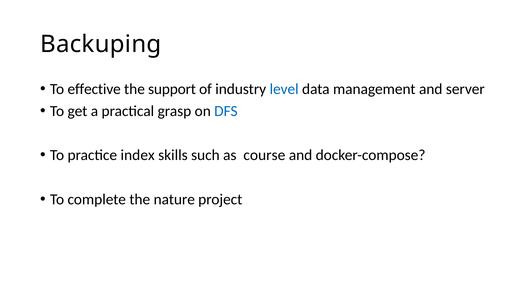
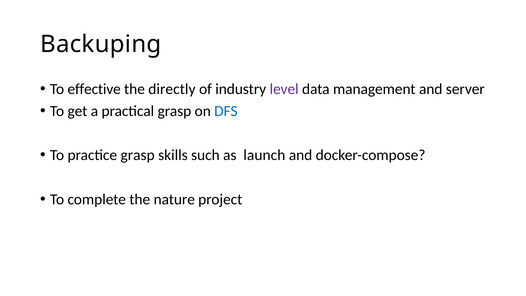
support: support -> directly (172, 89)
level colour: blue -> purple (284, 89)
practice index: index -> grasp (138, 155)
course: course -> launch (264, 155)
